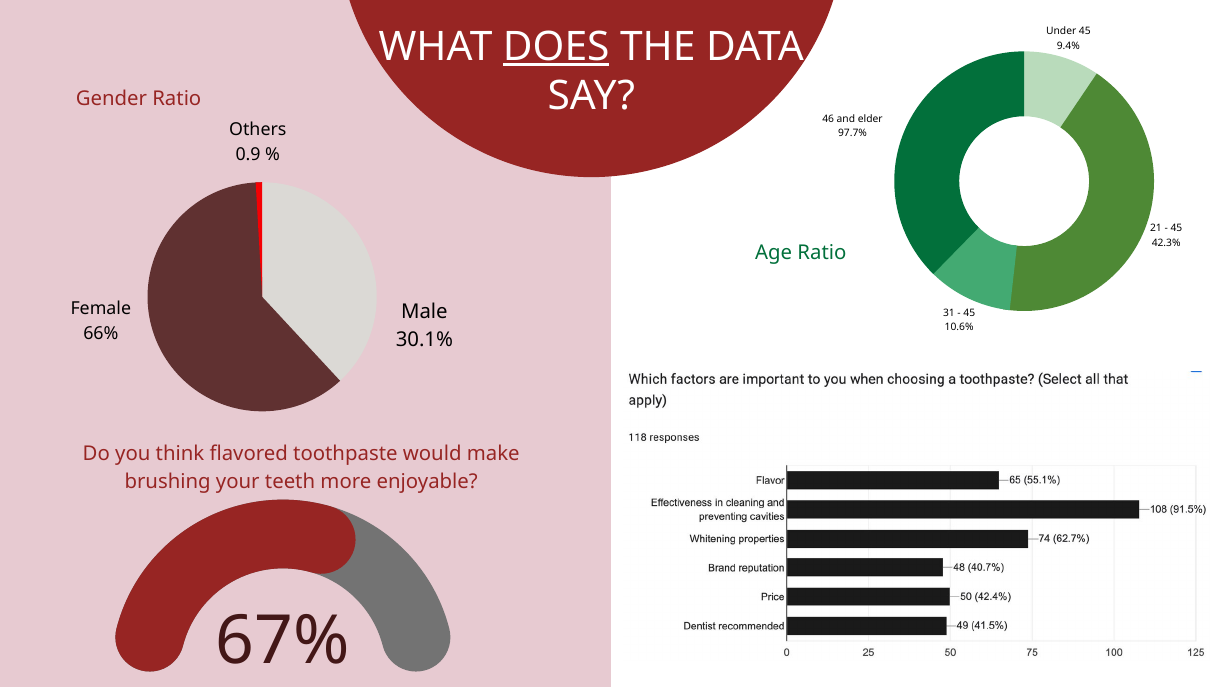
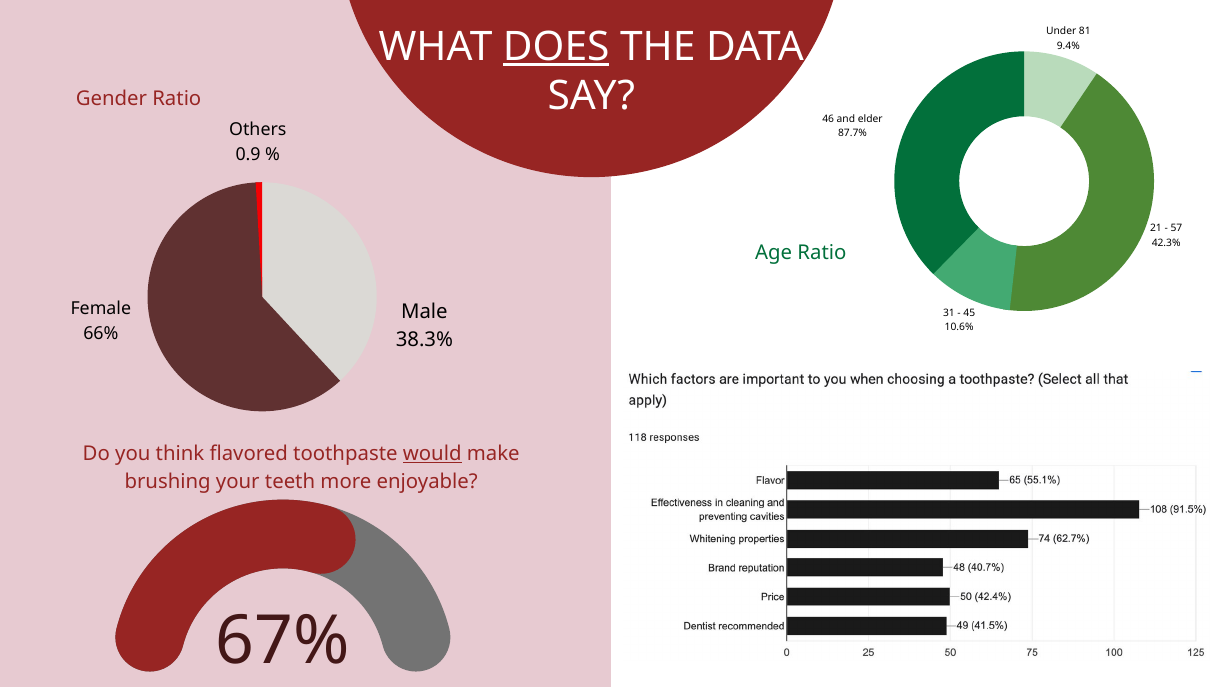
Under 45: 45 -> 81 (1085, 31)
97.7%: 97.7% -> 87.7% (853, 133)
45: 45 -> 57 (1176, 228)
30.1%: 30.1% -> 38.3% (424, 340)
would underline: none -> present (432, 454)
